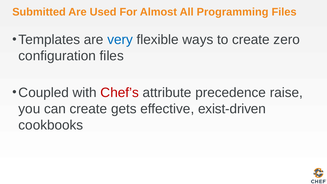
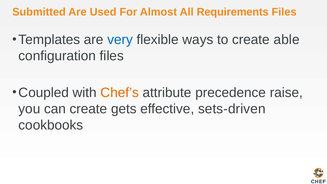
Programming: Programming -> Requirements (233, 12)
zero: zero -> able (287, 40)
Chef’s colour: red -> orange (120, 93)
exist-driven: exist-driven -> sets-driven (232, 109)
